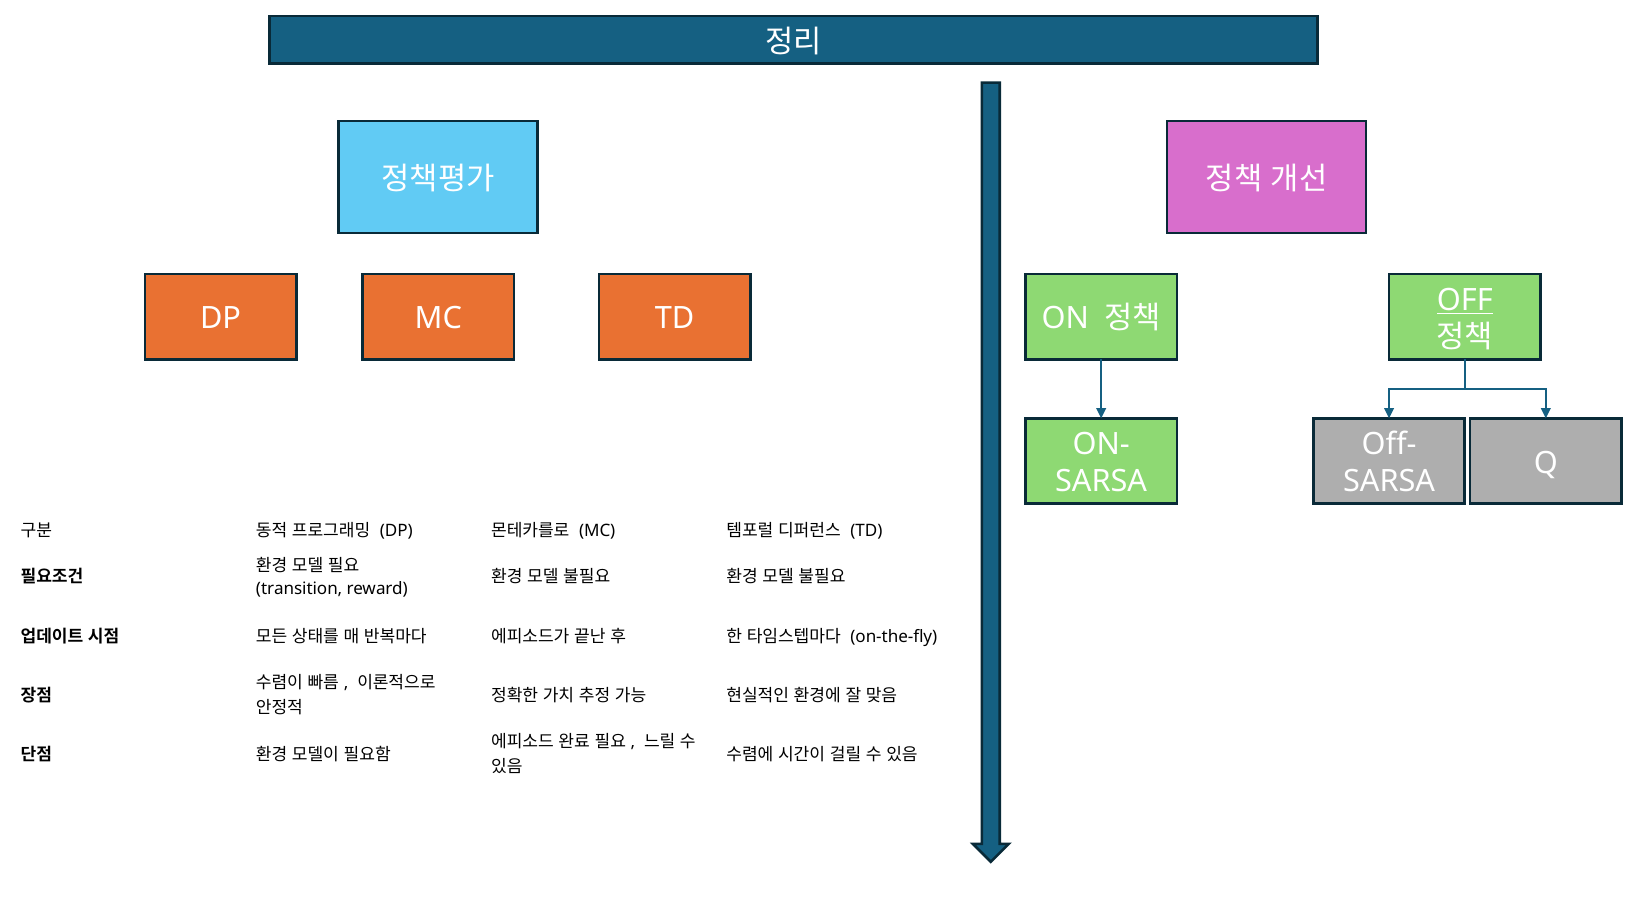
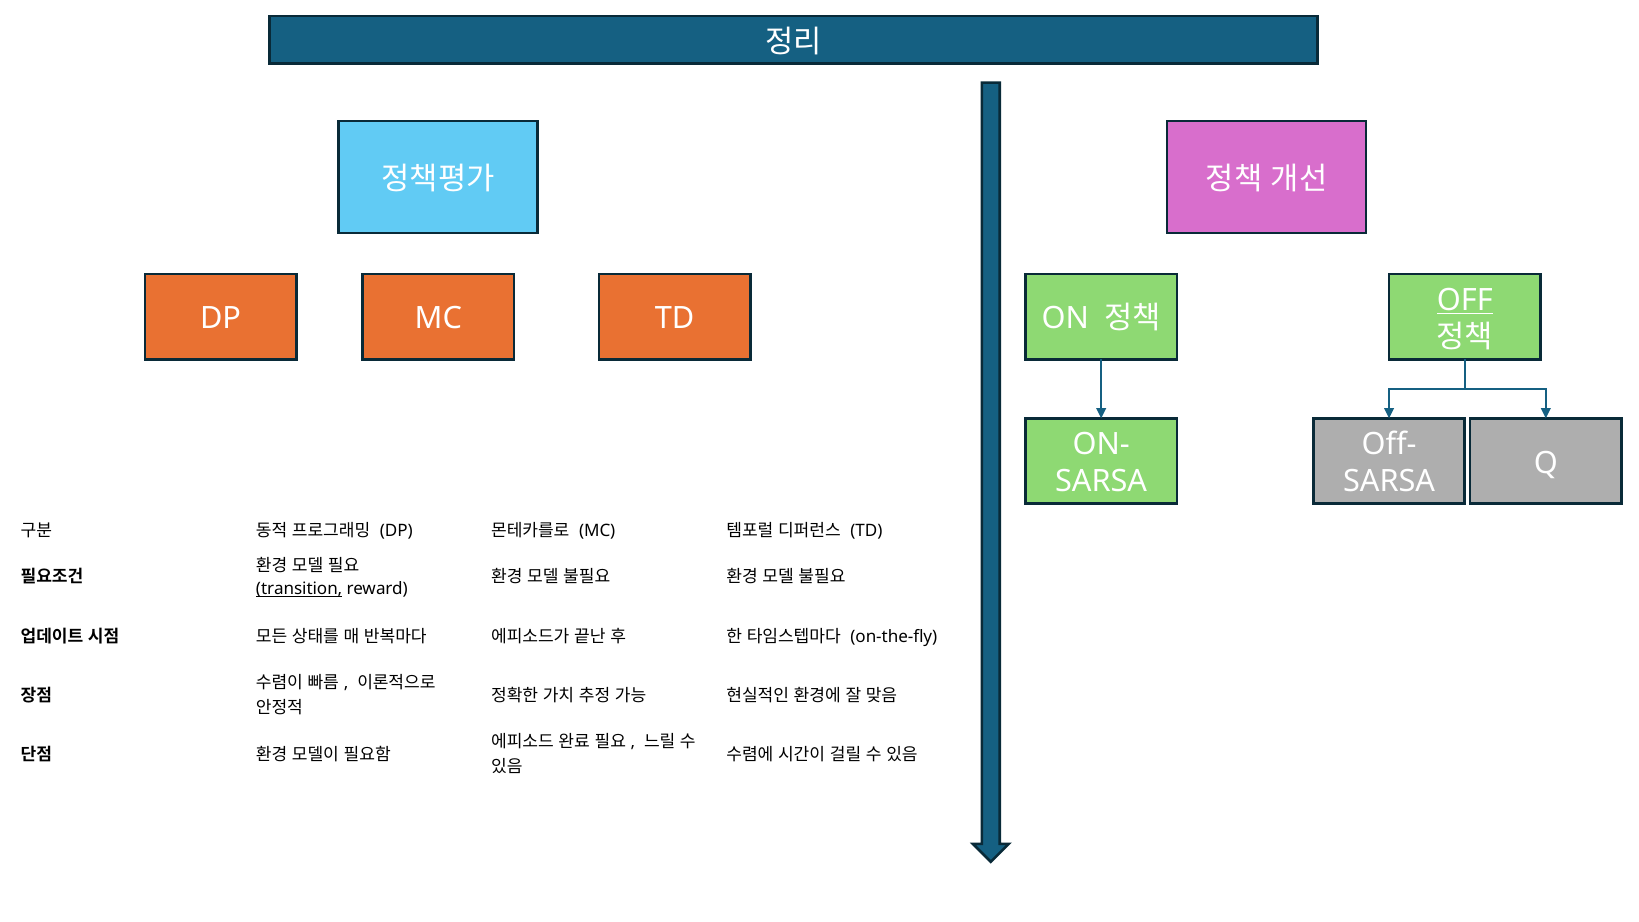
transition underline: none -> present (299, 589)
